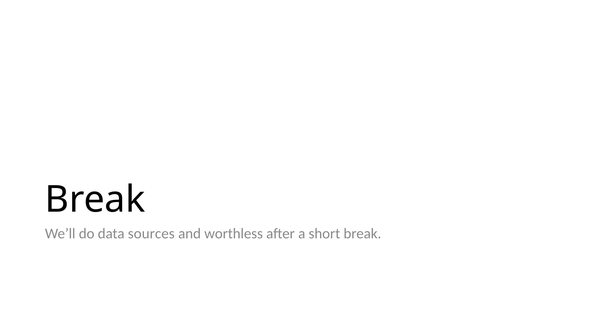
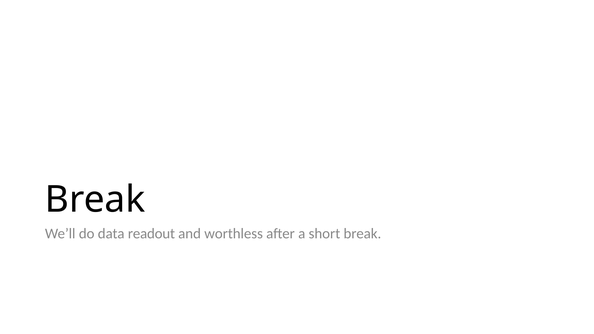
sources: sources -> readout (151, 234)
